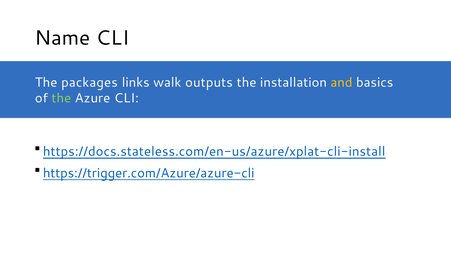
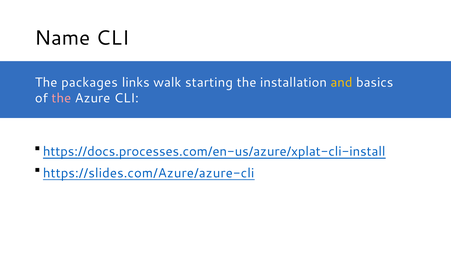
outputs: outputs -> starting (209, 82)
the colour: light green -> pink (61, 98)
https://docs.stateless.com/en-us/azure/xplat-cli-install: https://docs.stateless.com/en-us/azure/xplat-cli-install -> https://docs.processes.com/en-us/azure/xplat-cli-install (214, 151)
https://trigger.com/Azure/azure-cli: https://trigger.com/Azure/azure-cli -> https://slides.com/Azure/azure-cli (149, 173)
